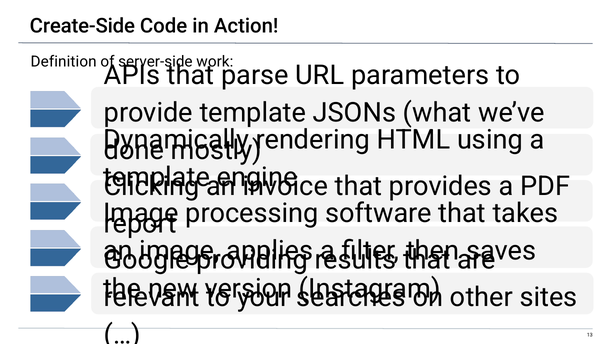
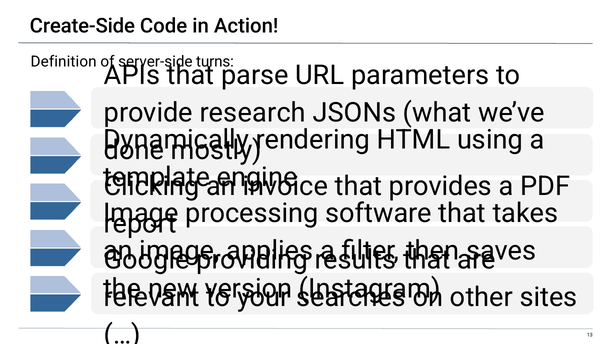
work: work -> turns (215, 62)
provide template: template -> research (253, 113)
